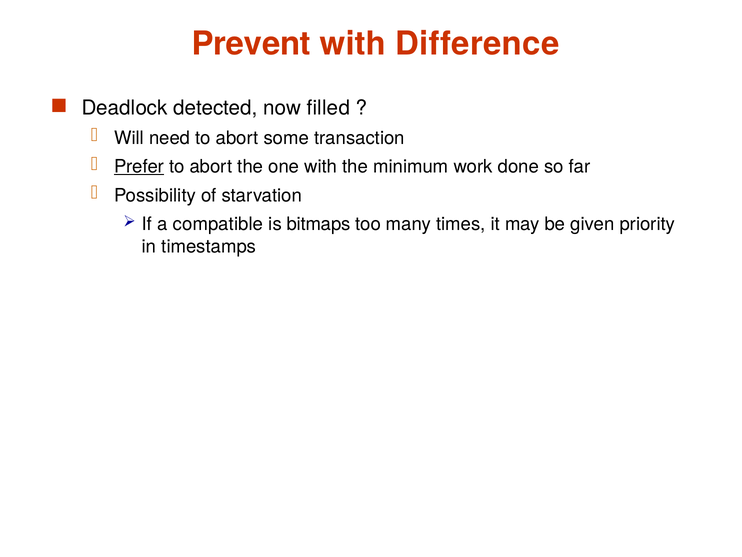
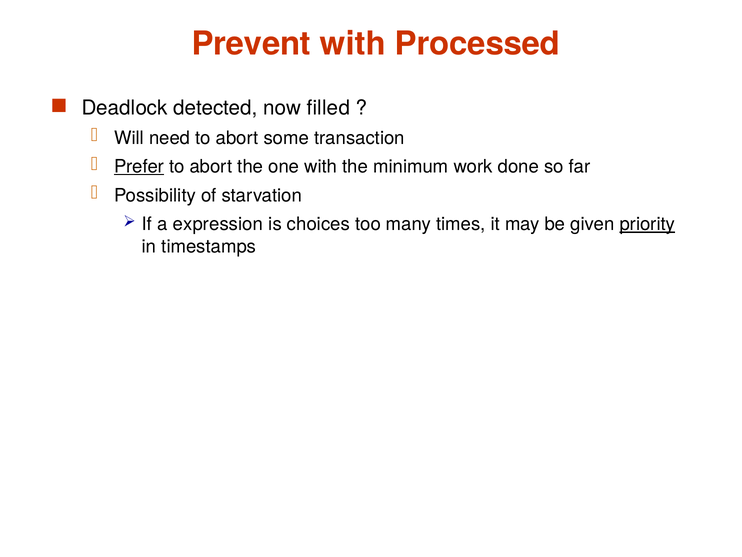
Difference: Difference -> Processed (477, 44)
compatible: compatible -> expression (218, 224)
bitmaps: bitmaps -> choices (318, 224)
priority underline: none -> present (647, 224)
